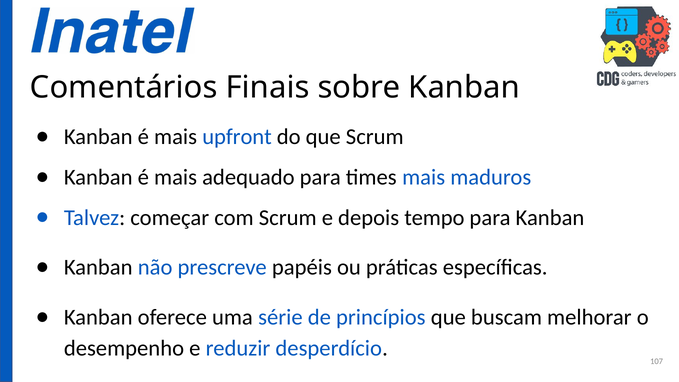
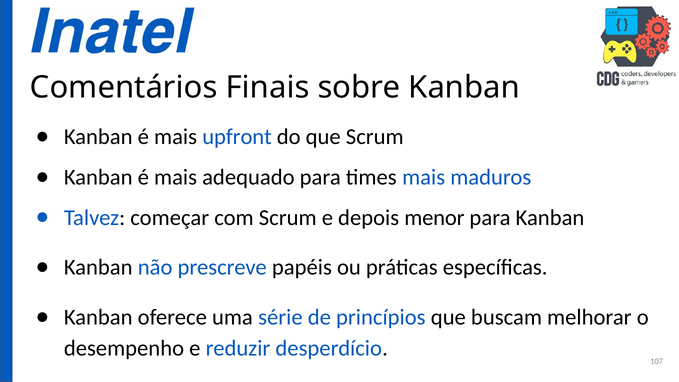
tempo: tempo -> menor (434, 218)
